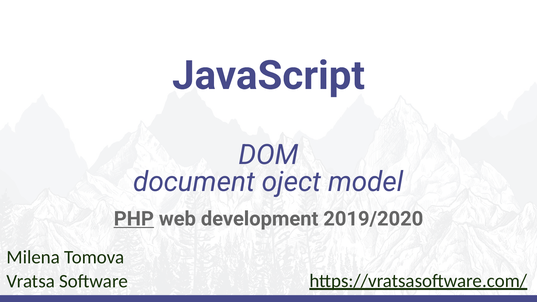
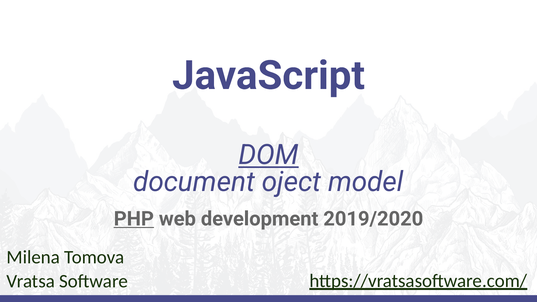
DOM underline: none -> present (268, 155)
